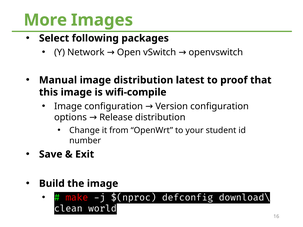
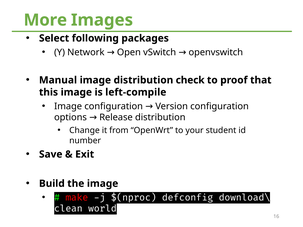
latest: latest -> check (190, 80)
wifi-compile: wifi-compile -> left-compile (136, 92)
